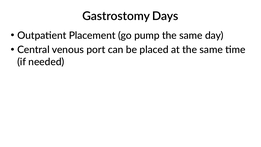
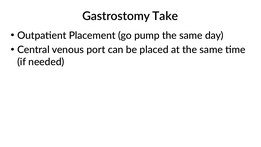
Days: Days -> Take (165, 16)
